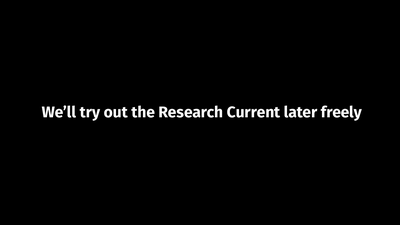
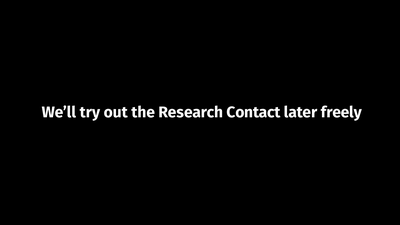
Current: Current -> Contact (254, 112)
